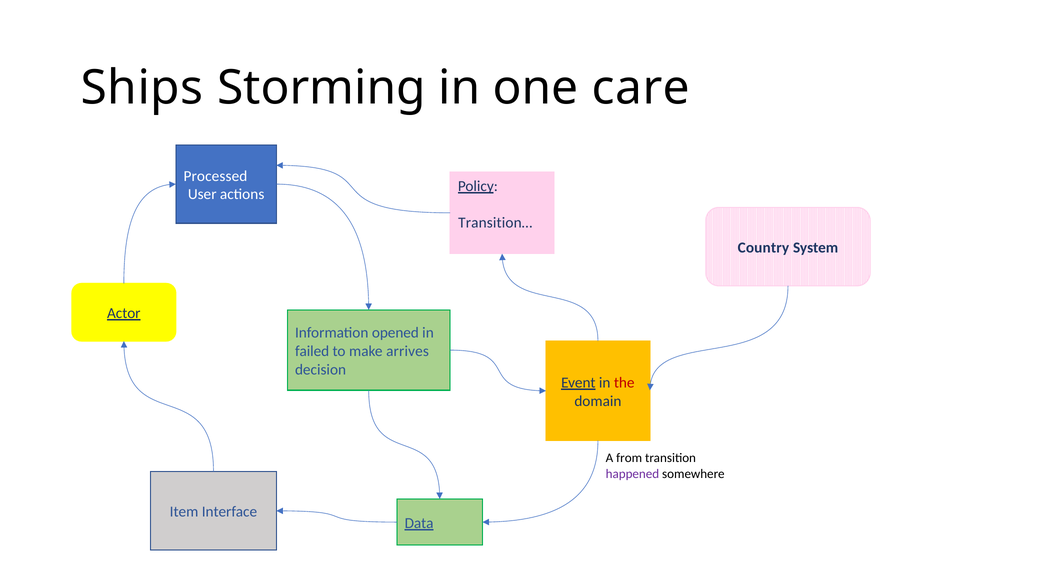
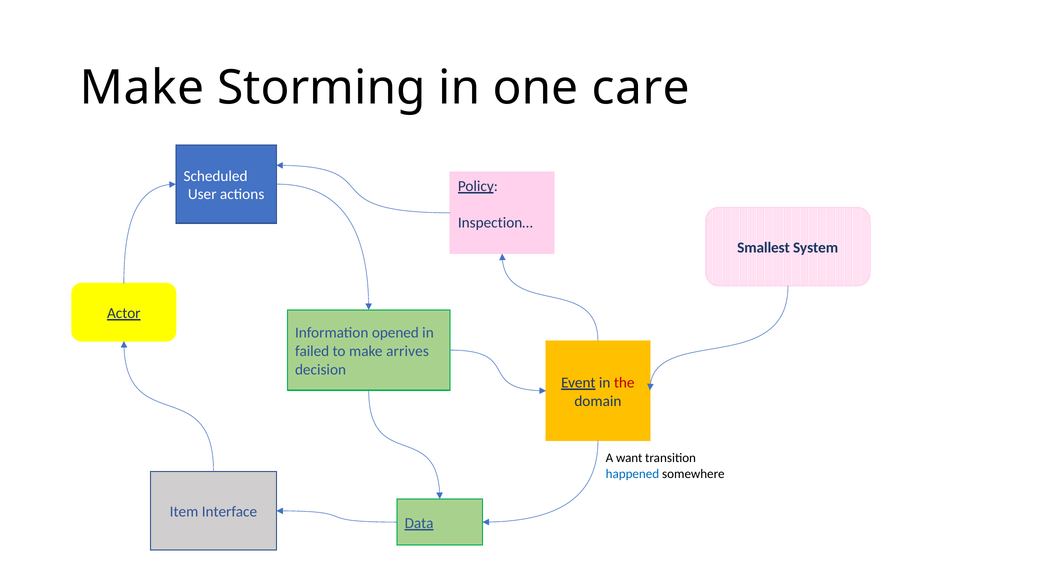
Ships: Ships -> Make (142, 88)
Processed: Processed -> Scheduled (216, 176)
Transition…: Transition… -> Inspection… (495, 223)
Country: Country -> Smallest (764, 248)
from: from -> want (629, 458)
happened colour: purple -> blue (632, 474)
